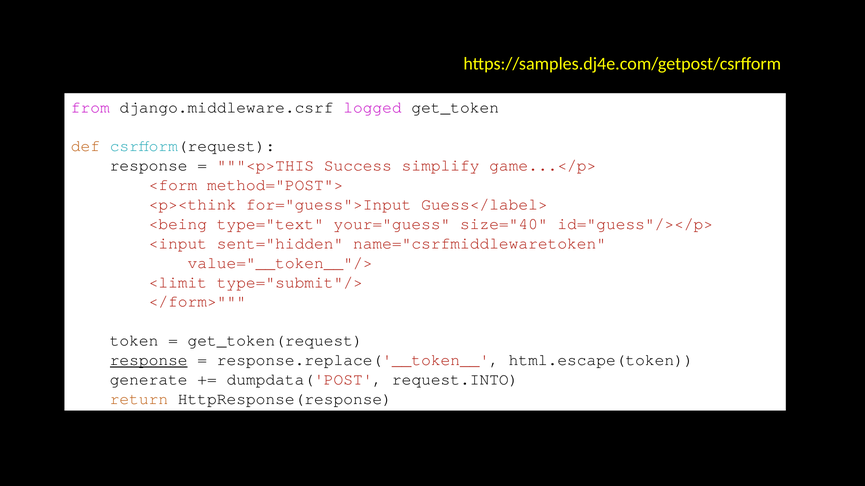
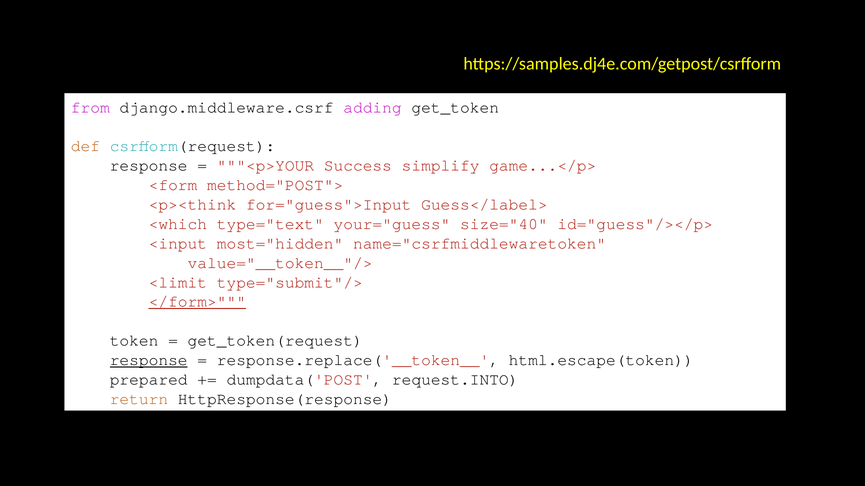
logged: logged -> adding (372, 107)
<p>THIS: <p>THIS -> <p>YOUR (265, 166)
<being: <being -> <which (178, 224)
sent="hidden: sent="hidden -> most="hidden (280, 244)
</form> underline: none -> present (197, 302)
generate: generate -> prepared (149, 380)
